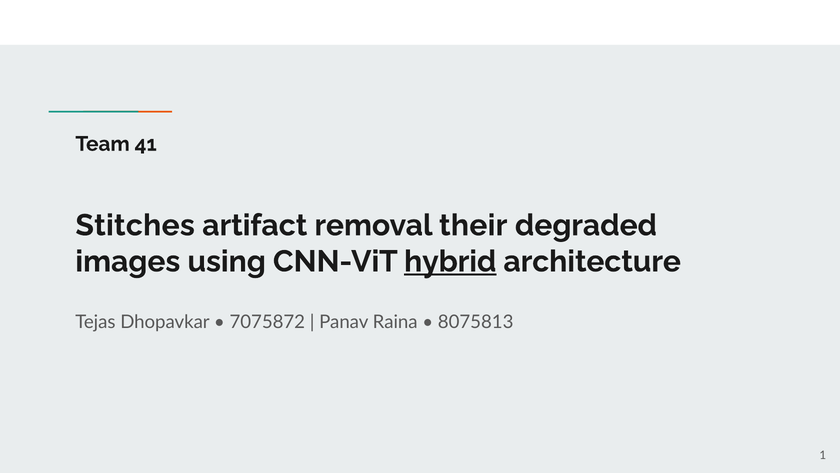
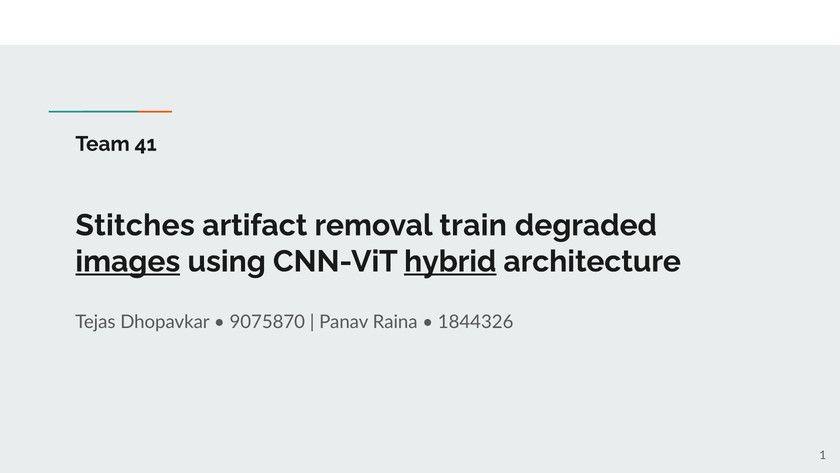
their: their -> train (473, 225)
images underline: none -> present (128, 261)
7075872: 7075872 -> 9075870 (267, 322)
8075813: 8075813 -> 1844326 (476, 322)
